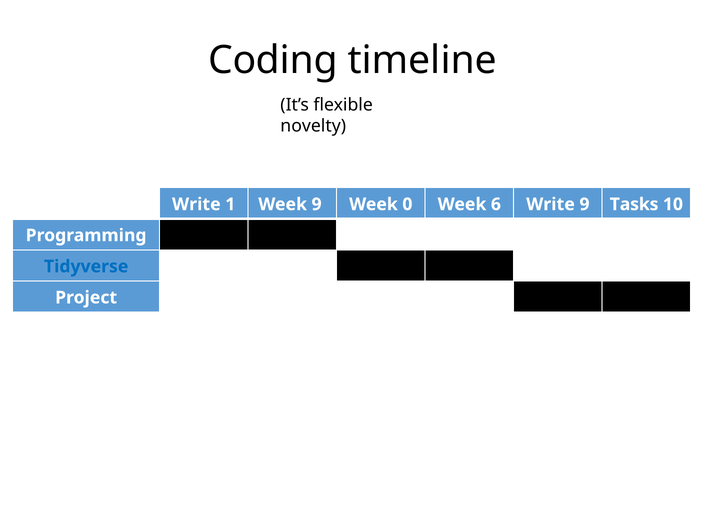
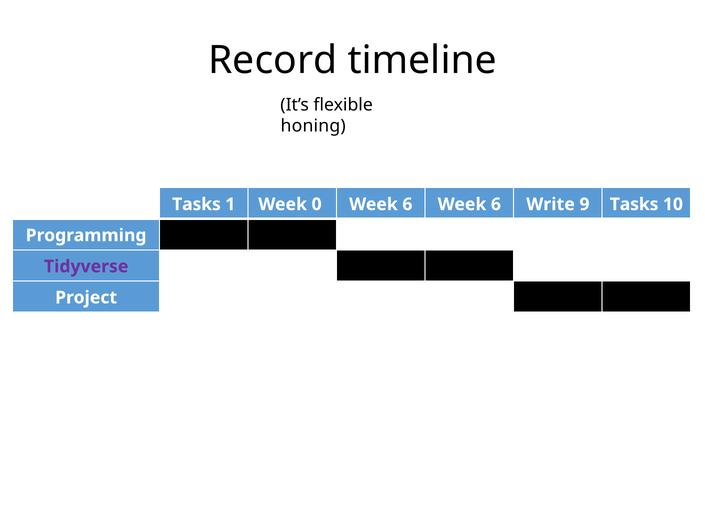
Coding: Coding -> Record (273, 60)
novelty: novelty -> honing (313, 126)
Write: Write -> Tasks (196, 204)
Week 9: 9 -> 0 (317, 204)
0: 0 -> 6 (407, 204)
Tidyverse colour: blue -> purple (86, 266)
